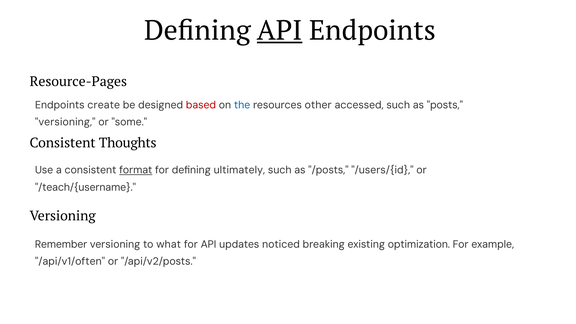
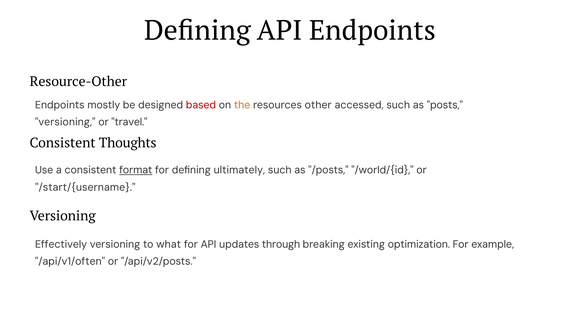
API underline: present -> none (280, 31)
Resource-Pages: Resource-Pages -> Resource-Other (78, 82)
create: create -> mostly (104, 105)
the colour: blue -> orange (242, 105)
some: some -> travel (129, 122)
/users/{id: /users/{id -> /world/{id (382, 170)
/teach/{username: /teach/{username -> /start/{username (85, 187)
Remember: Remember -> Effectively (61, 244)
noticed: noticed -> through (281, 244)
